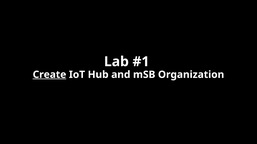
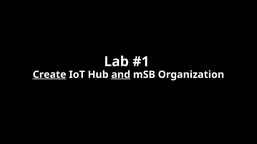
and underline: none -> present (121, 75)
